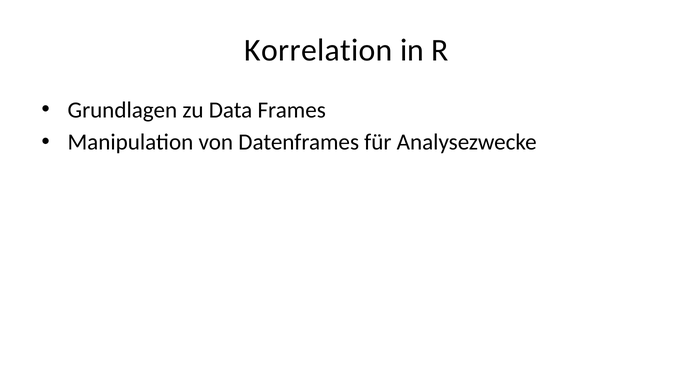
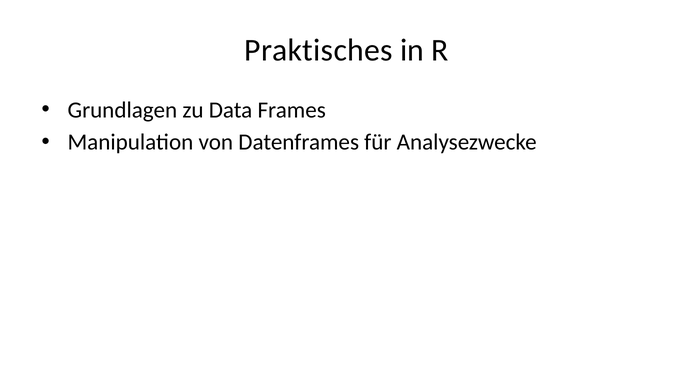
Korrelation: Korrelation -> Praktisches (318, 50)
